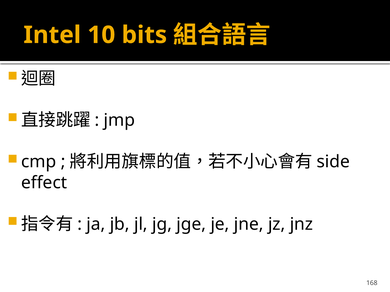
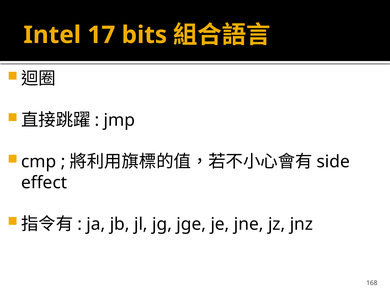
10: 10 -> 17 (101, 35)
